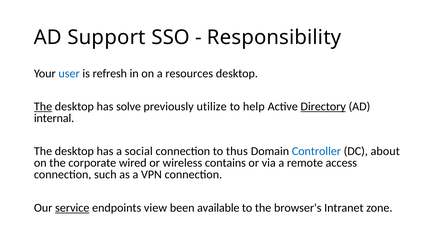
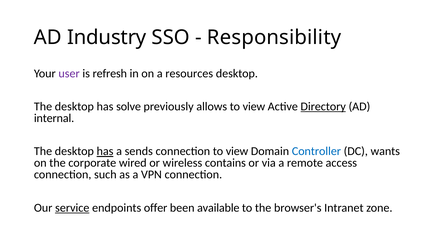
Support: Support -> Industry (107, 37)
user colour: blue -> purple (69, 74)
The underline: present -> none (43, 107)
utilize: utilize -> allows (212, 107)
help: help -> view (254, 107)
has underline: none -> present (105, 151)
social: social -> sends (139, 151)
connection to thus: thus -> view (237, 151)
about: about -> wants (385, 151)
view: view -> offer (156, 208)
